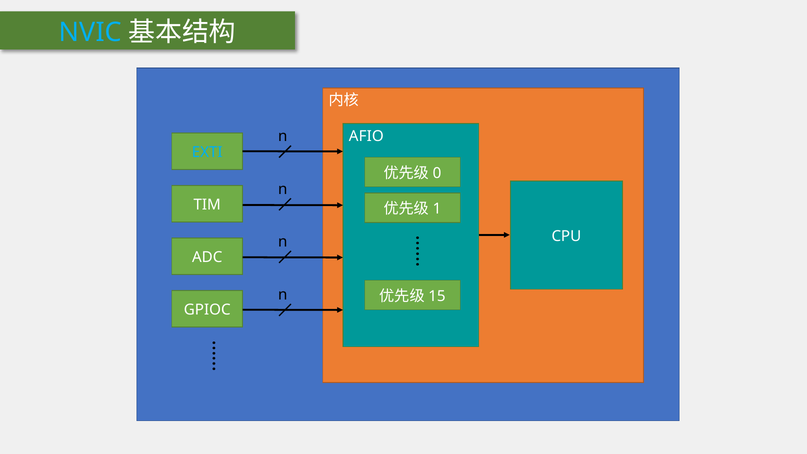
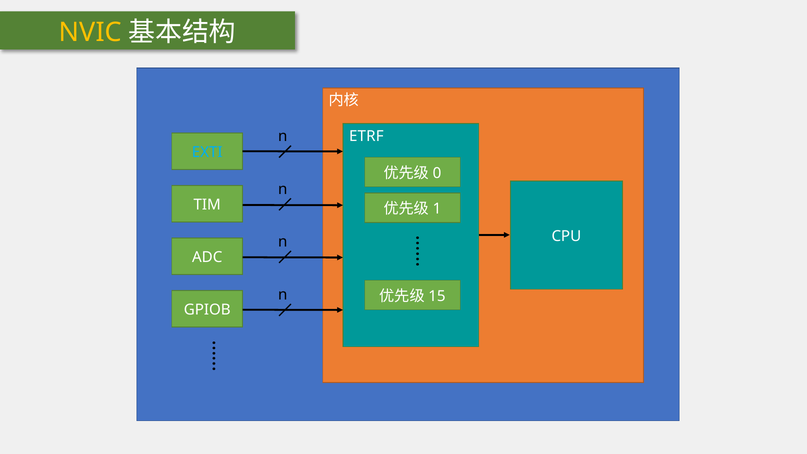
NVIC colour: light blue -> yellow (90, 32)
AFIO: AFIO -> ETRF (366, 136)
GPIOC: GPIOC -> GPIOB (207, 310)
